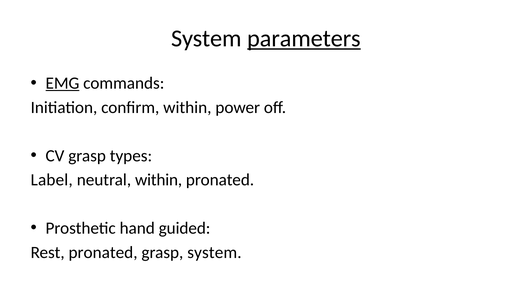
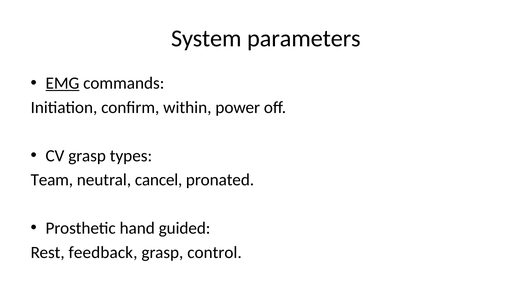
parameters underline: present -> none (304, 39)
Label: Label -> Team (52, 180)
neutral within: within -> cancel (159, 180)
Rest pronated: pronated -> feedback (103, 253)
grasp system: system -> control (215, 253)
